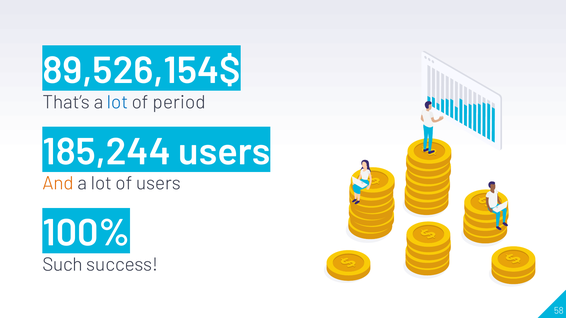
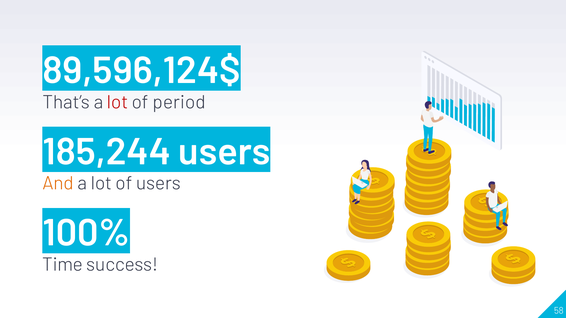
89,526,154$: 89,526,154$ -> 89,596,124$ (142, 71)
lot colour: blue -> red (118, 102)
Such: Such -> Time (63, 265)
